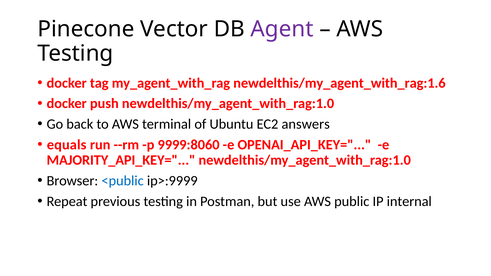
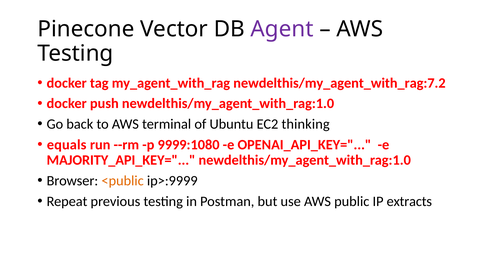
newdelthis/my_agent_with_rag:1.6: newdelthis/my_agent_with_rag:1.6 -> newdelthis/my_agent_with_rag:7.2 (339, 83)
answers: answers -> thinking (306, 124)
9999:8060: 9999:8060 -> 9999:1080 (189, 145)
<public colour: blue -> orange (123, 181)
internal: internal -> extracts (409, 201)
